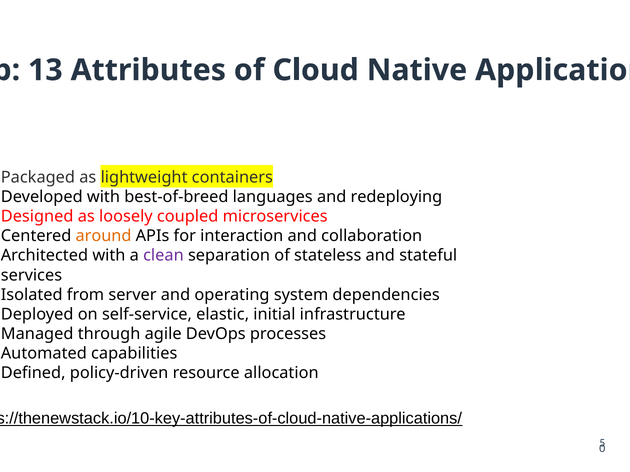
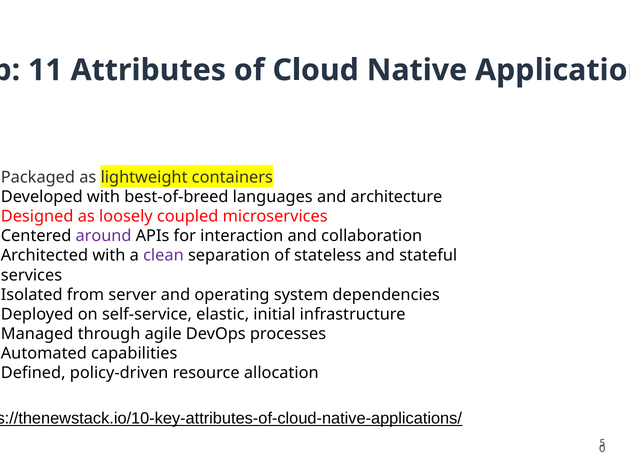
13: 13 -> 11 (45, 70)
redeploying: redeploying -> architecture (396, 197)
around colour: orange -> purple (104, 236)
